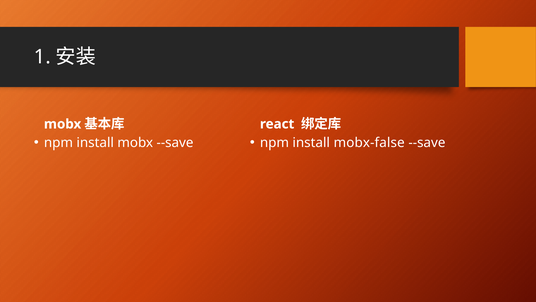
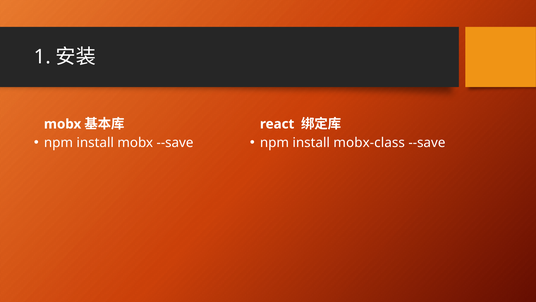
mobx-false: mobx-false -> mobx-class (369, 142)
